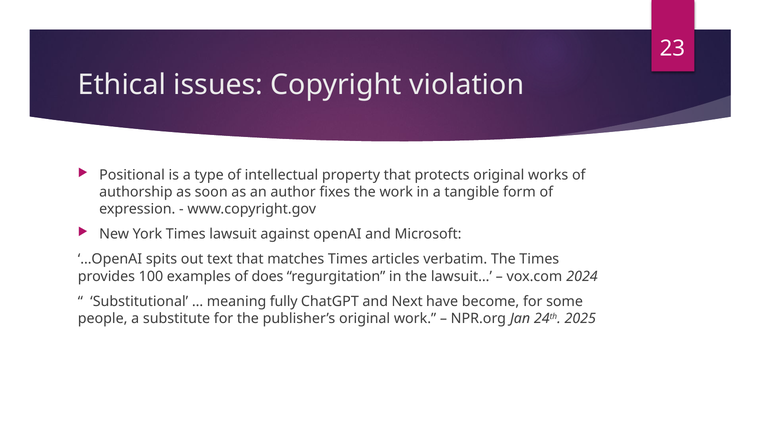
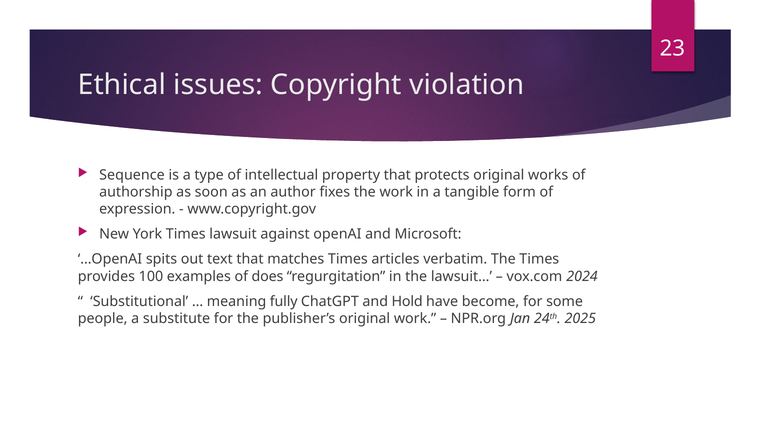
Positional: Positional -> Sequence (132, 175)
Next: Next -> Hold (407, 301)
